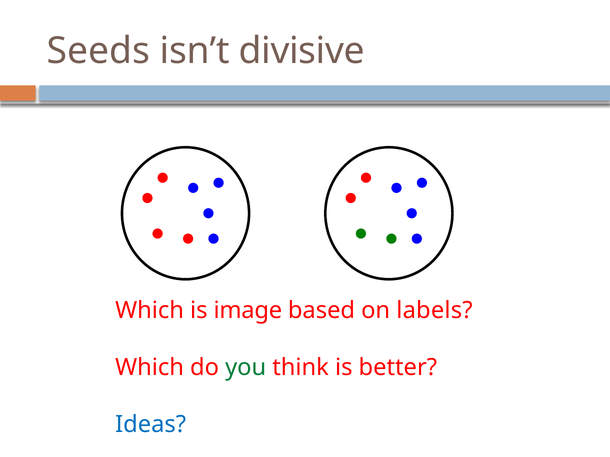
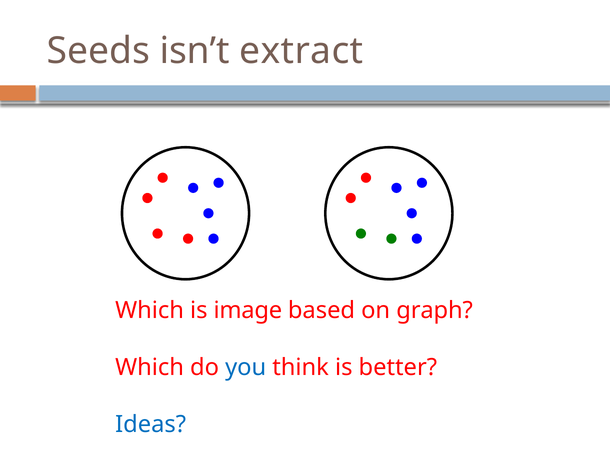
divisive: divisive -> extract (301, 51)
labels: labels -> graph (435, 311)
you colour: green -> blue (246, 368)
